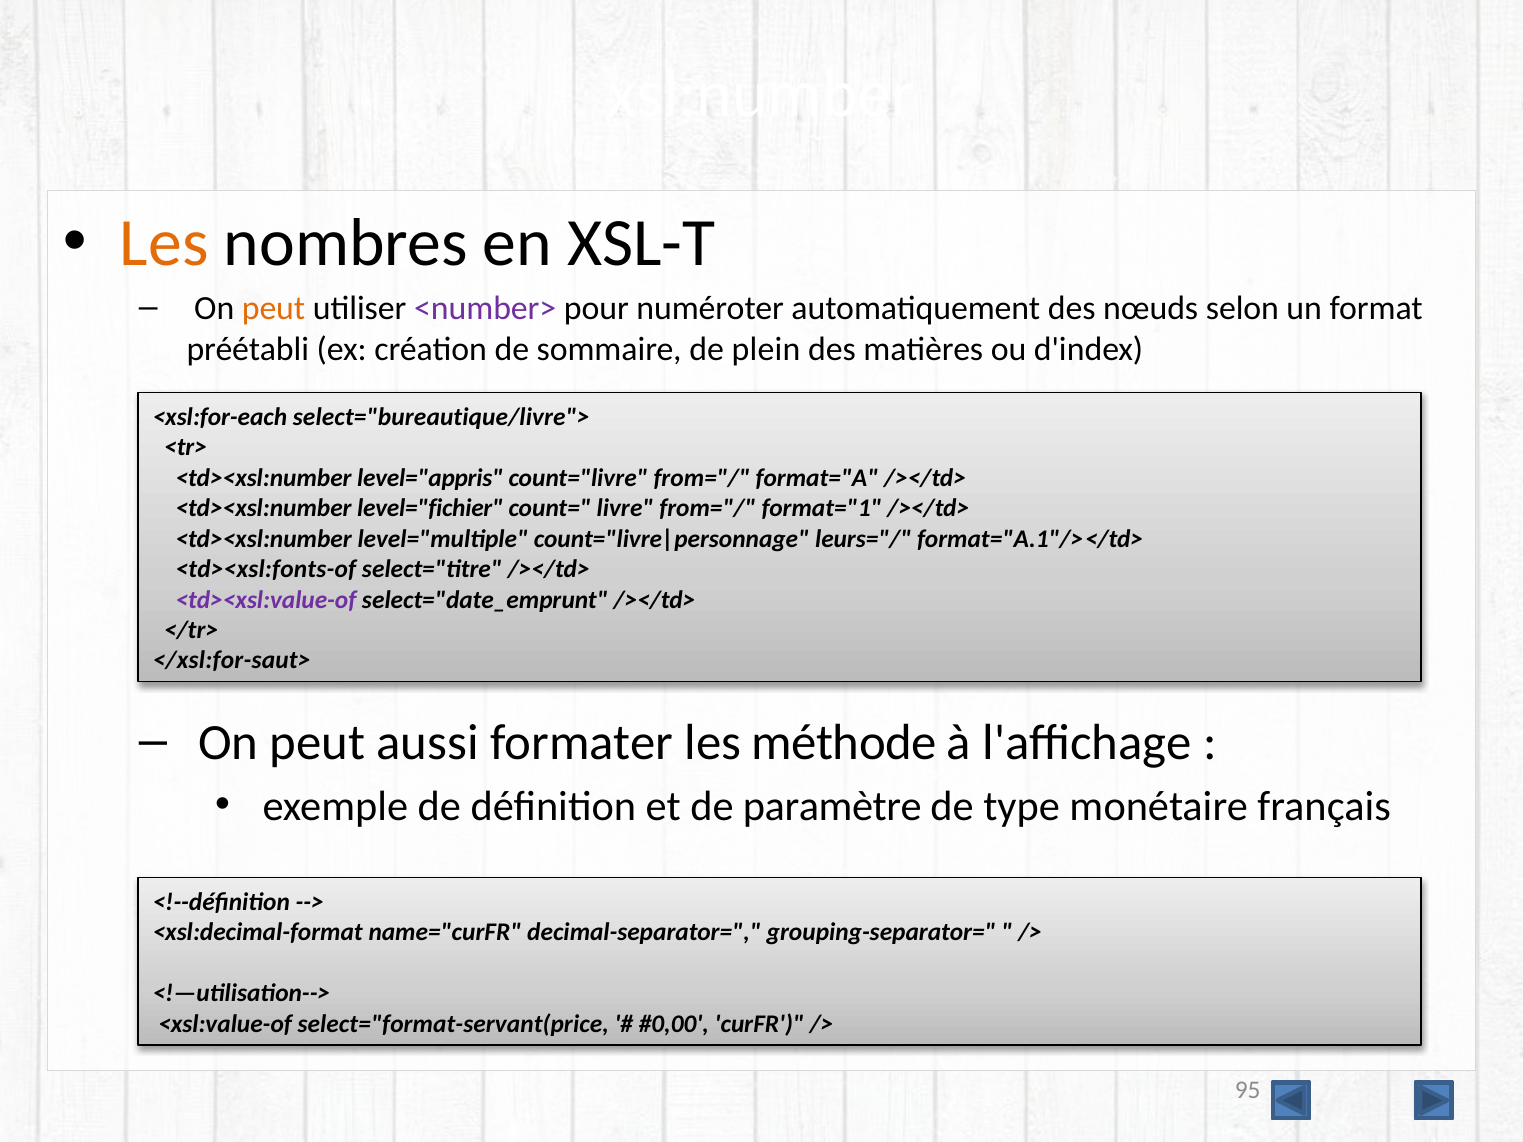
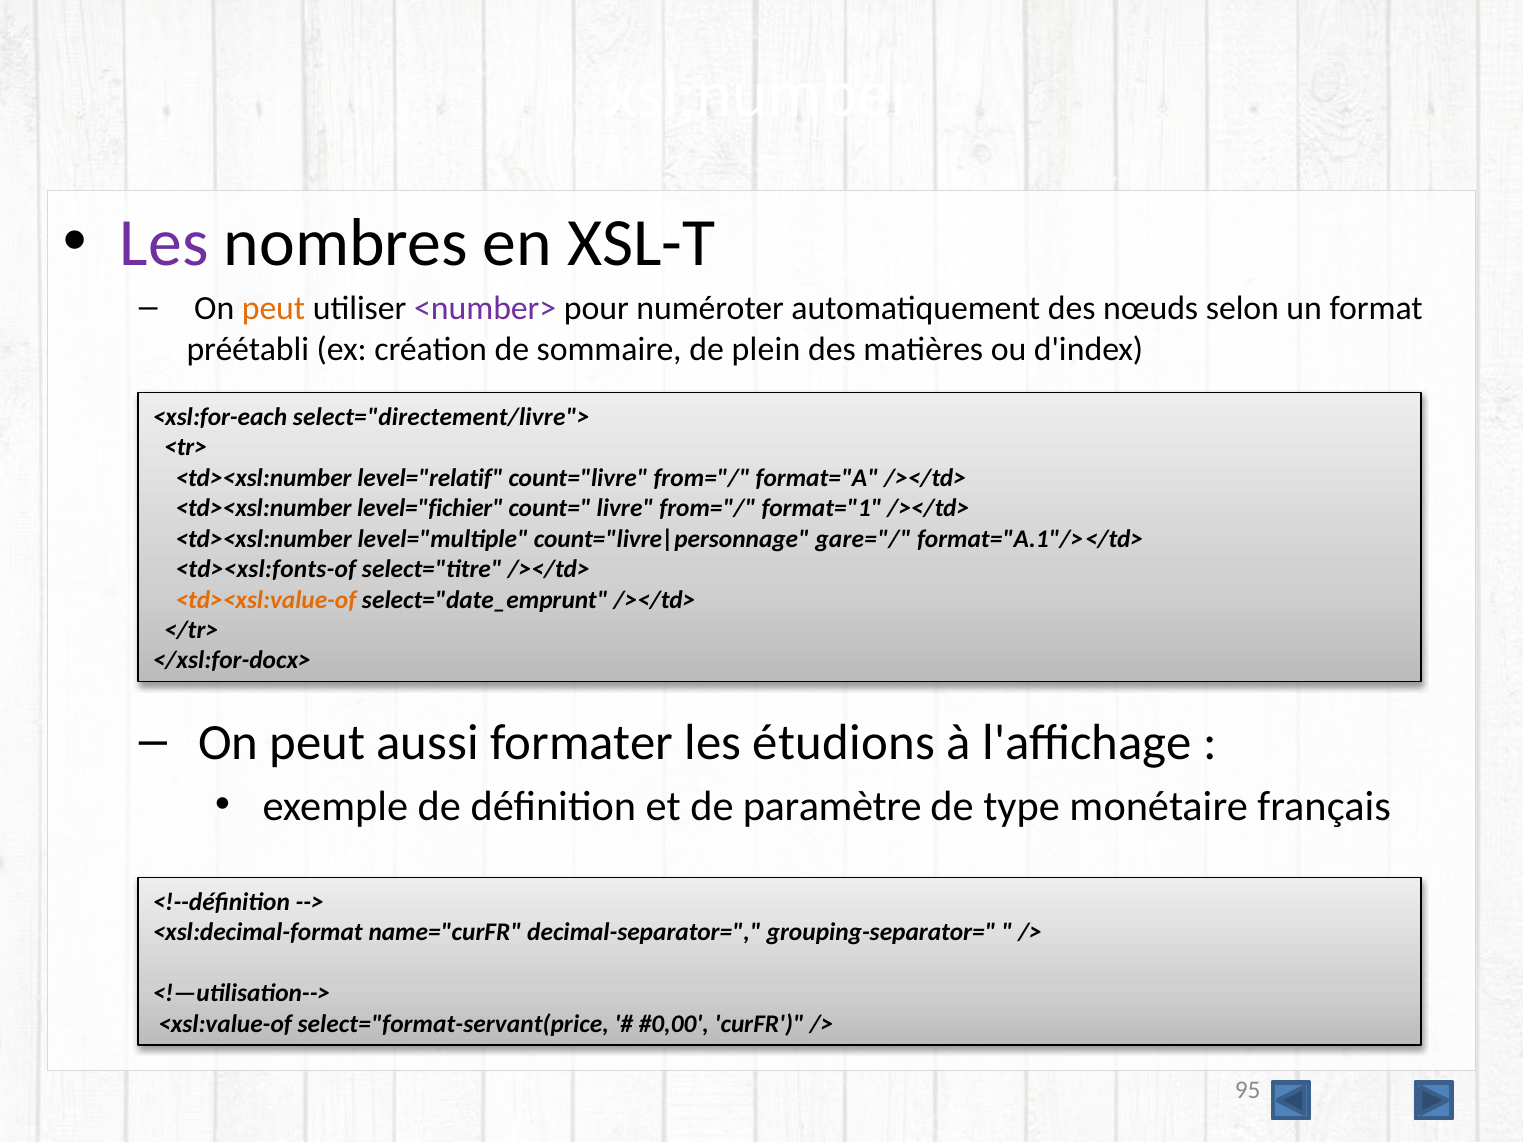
Les colour: orange -> purple (164, 243)
select="bureautique/livre">: select="bureautique/livre"> -> select="directement/livre"> (441, 417)
level="appris: level="appris -> level="relatif (430, 478)
leurs="/: leurs="/ -> gare="/ (863, 539)
<td><xsl:value-of colour: purple -> orange (266, 600)
</xsl:for-saut>: </xsl:for-saut> -> </xsl:for-docx> (232, 661)
méthode: méthode -> étudions (844, 742)
